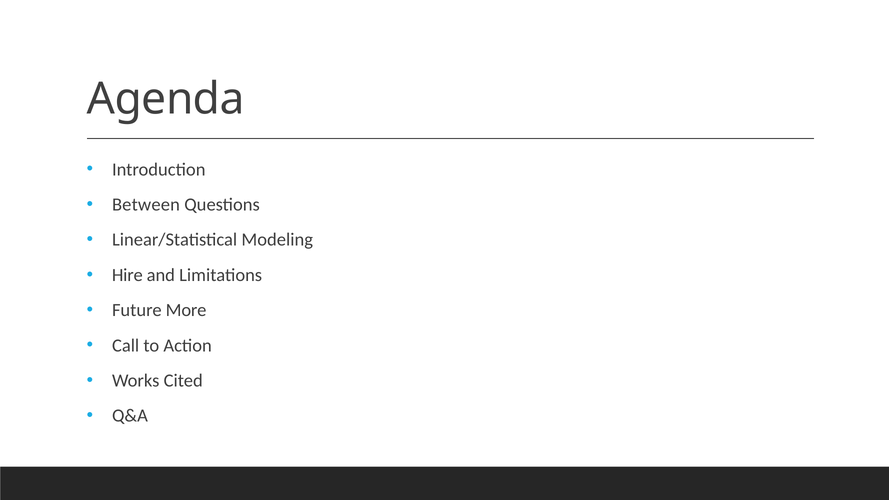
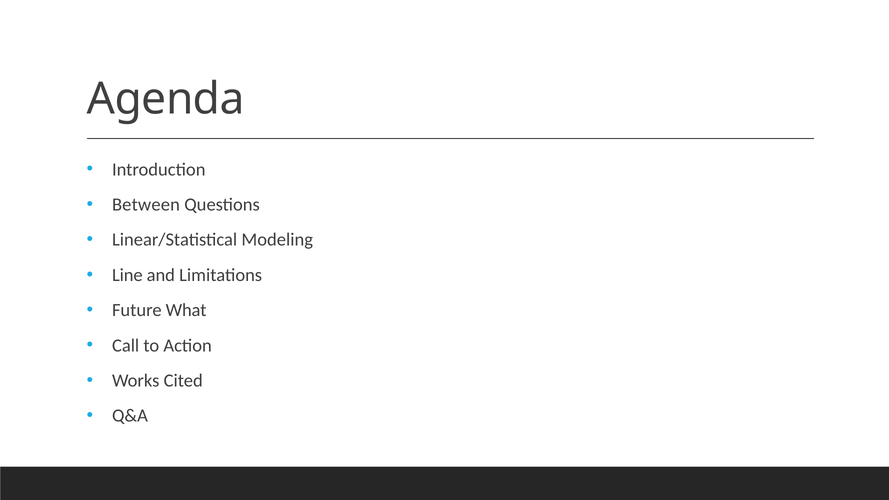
Hire: Hire -> Line (127, 275)
More: More -> What (186, 310)
